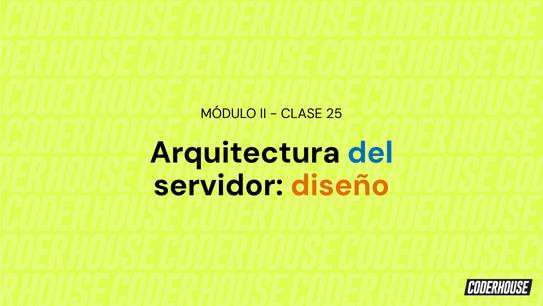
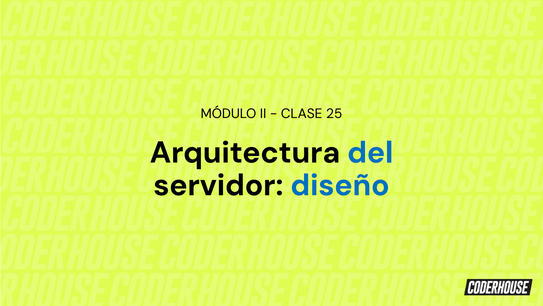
diseño colour: orange -> blue (340, 185)
